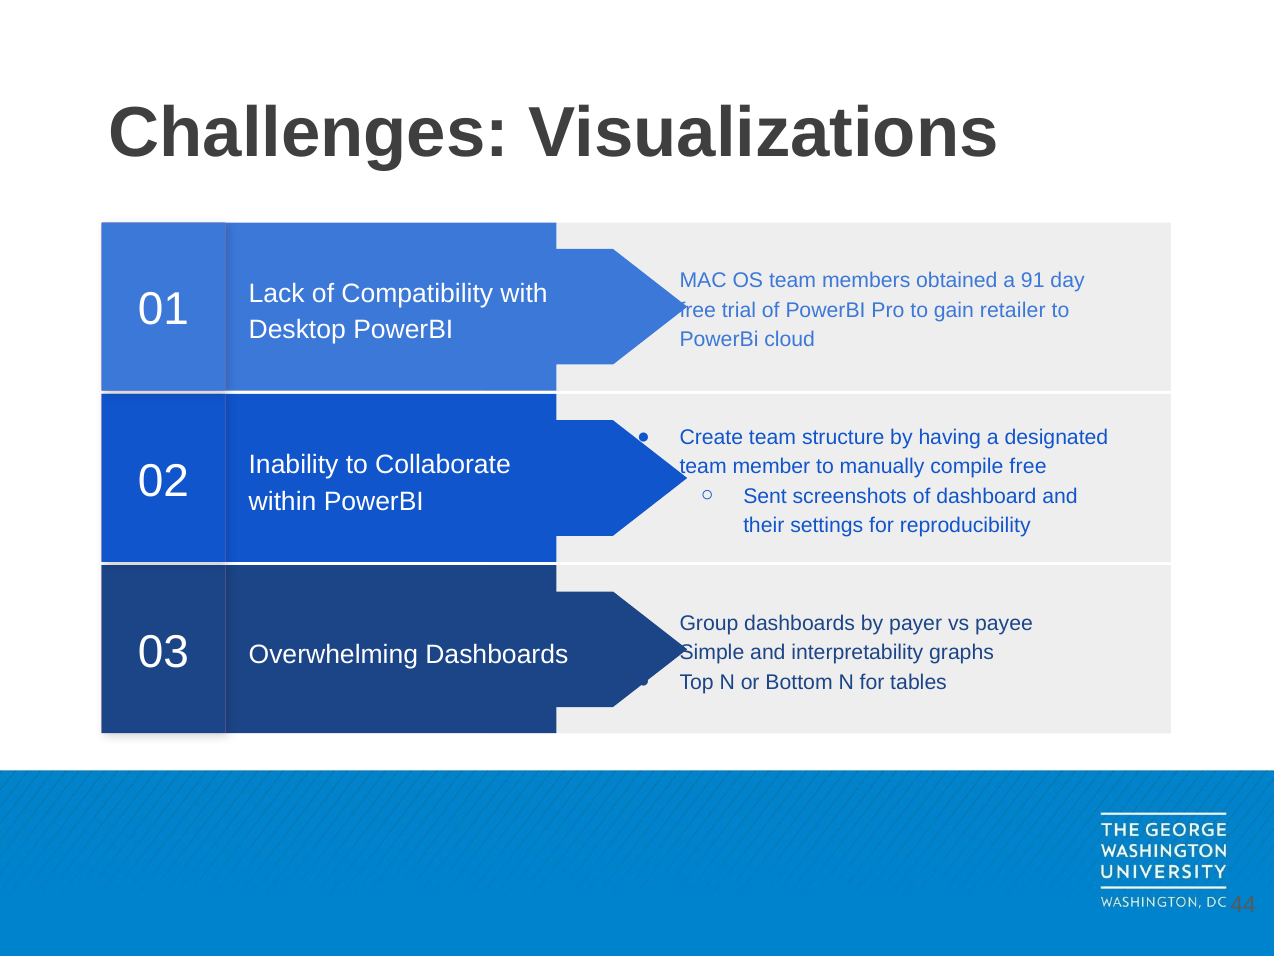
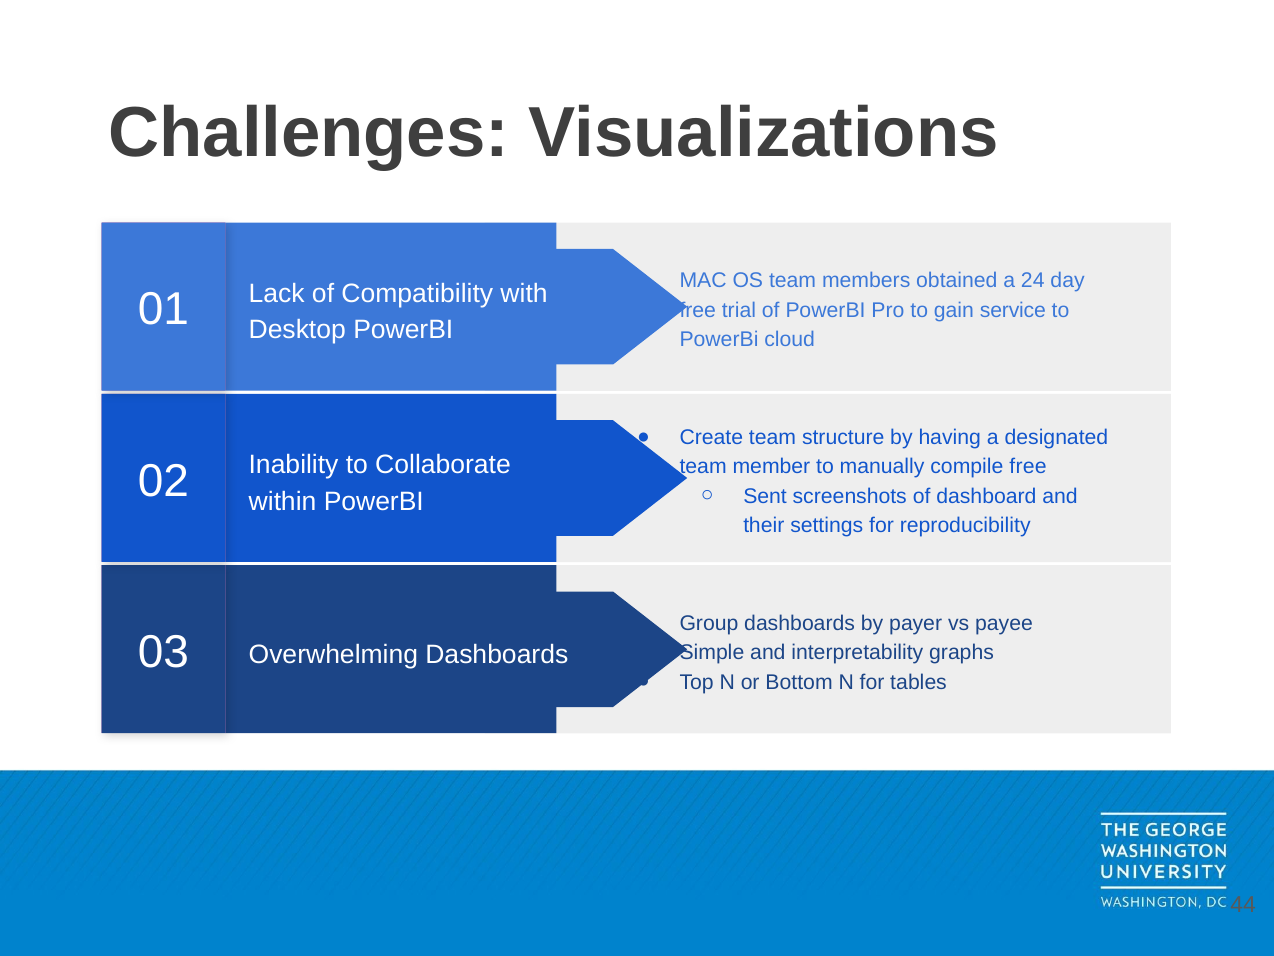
91: 91 -> 24 (1033, 281)
retailer: retailer -> service (1013, 310)
